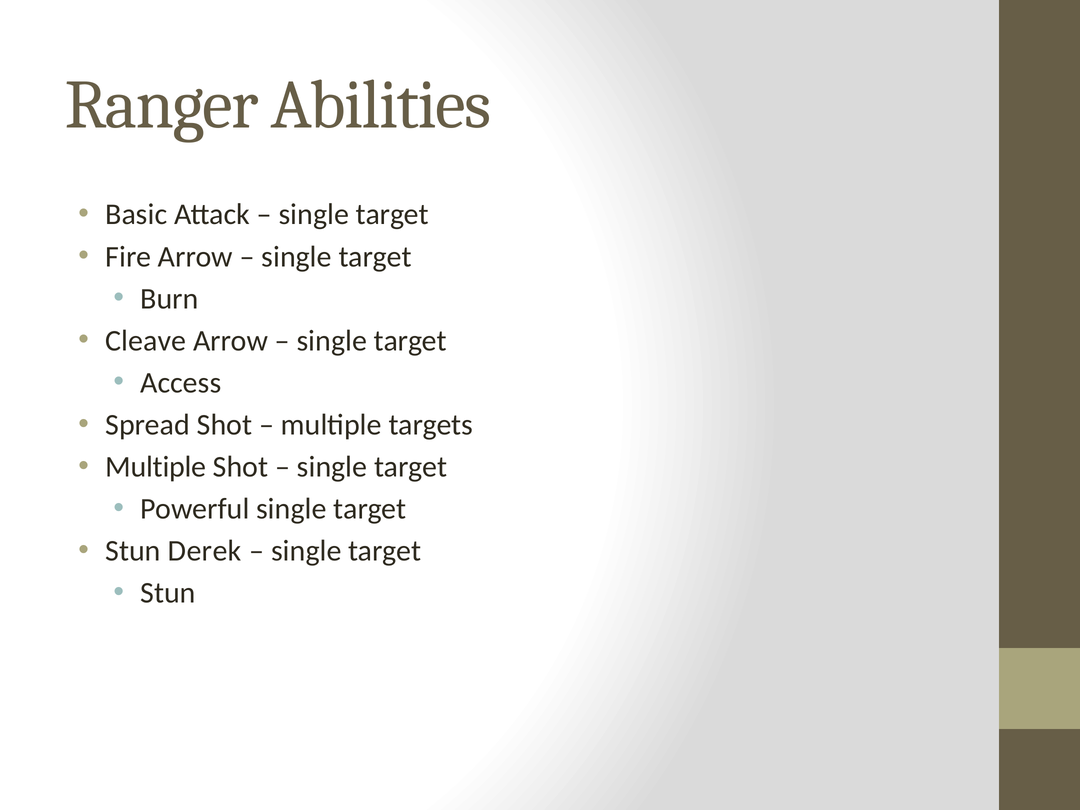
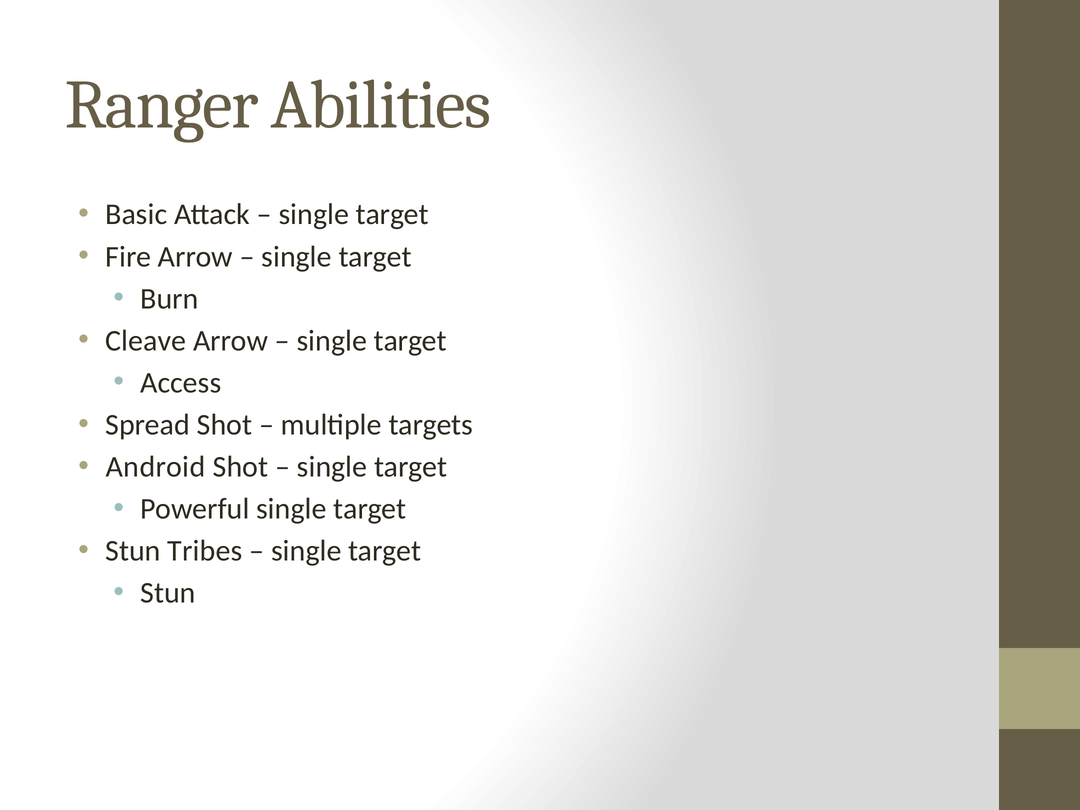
Multiple: Multiple -> Android (156, 467)
Derek: Derek -> Tribes (205, 551)
